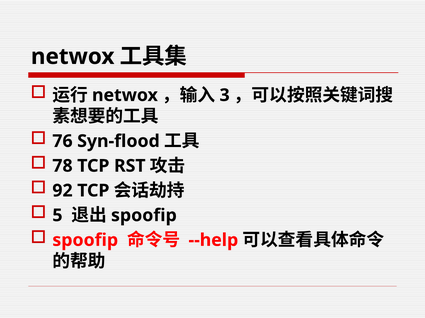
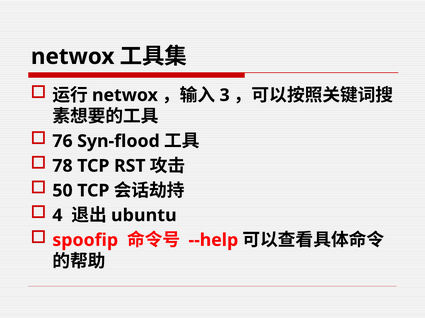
92: 92 -> 50 (62, 191)
5: 5 -> 4 (57, 216)
spoofip: spoofip -> ubuntu (144, 216)
